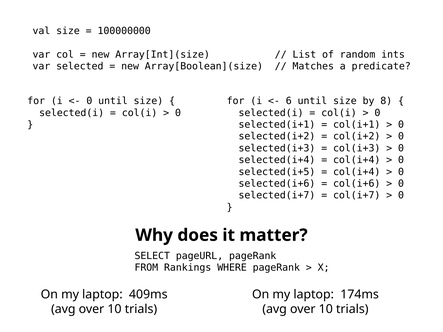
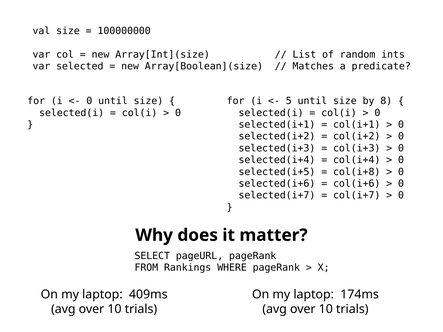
6: 6 -> 5 (289, 101)
col(i+4: col(i+4 -> col(i+8 (357, 172)
